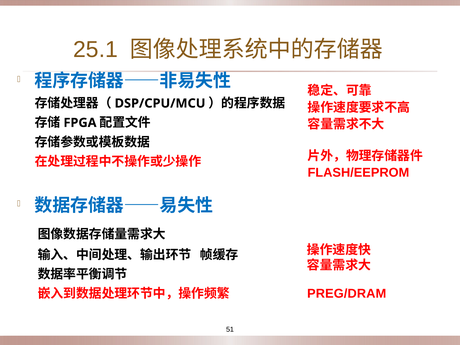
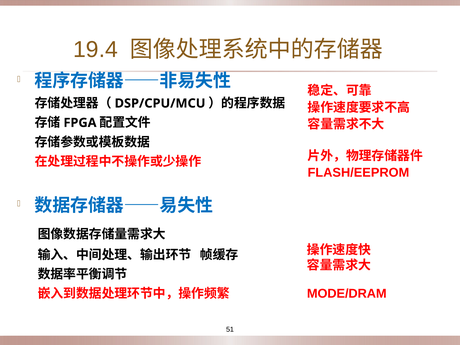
25.1: 25.1 -> 19.4 (95, 50)
PREG/DRAM: PREG/DRAM -> MODE/DRAM (347, 294)
